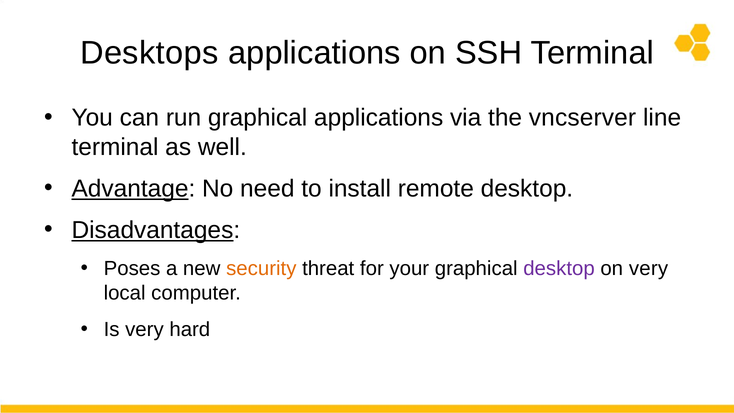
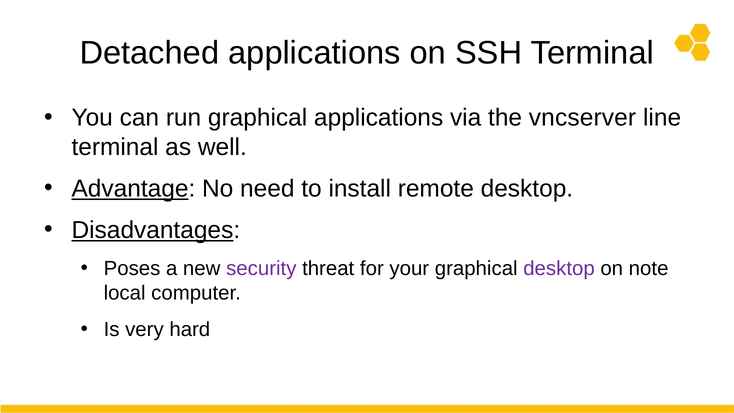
Desktops: Desktops -> Detached (149, 53)
security colour: orange -> purple (261, 269)
on very: very -> note (649, 269)
